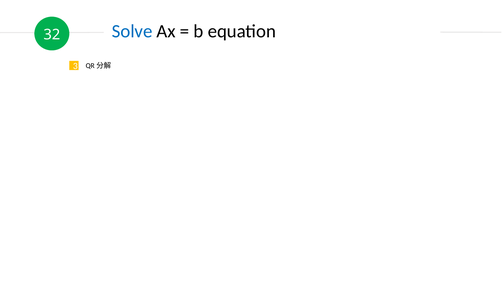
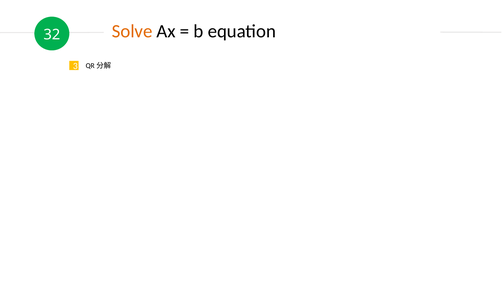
Solve colour: blue -> orange (132, 31)
